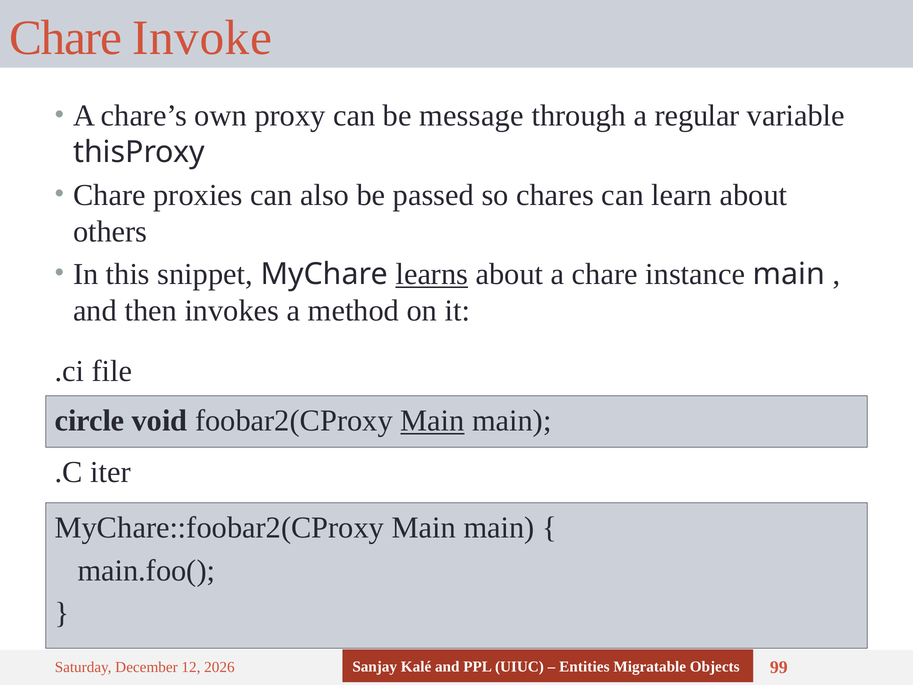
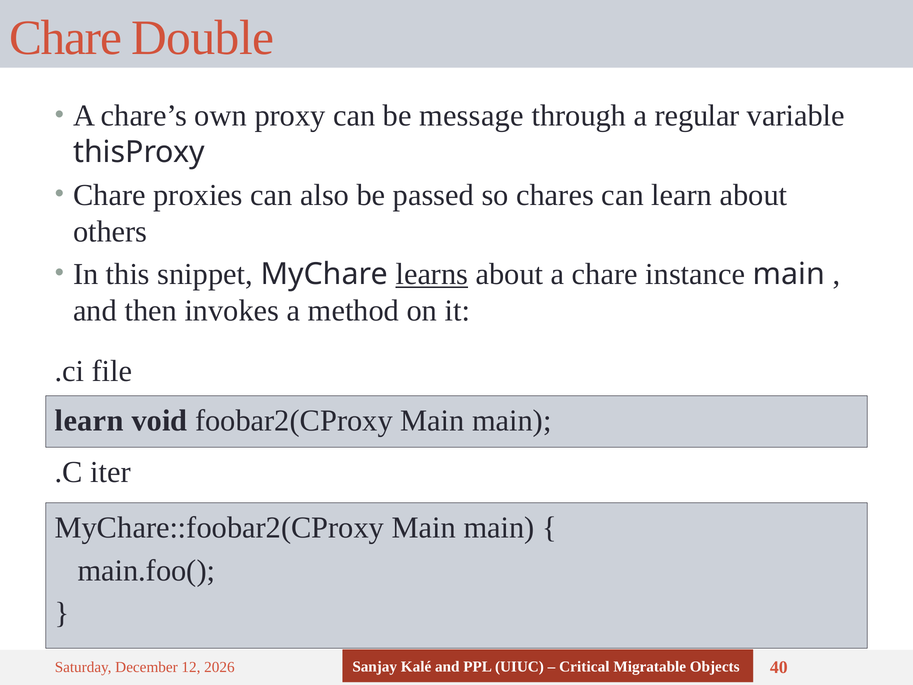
Invoke: Invoke -> Double (203, 38)
circle: circle -> learn (89, 421)
Main underline: present -> none (432, 421)
Entities: Entities -> Critical (584, 667)
99: 99 -> 40 (779, 667)
